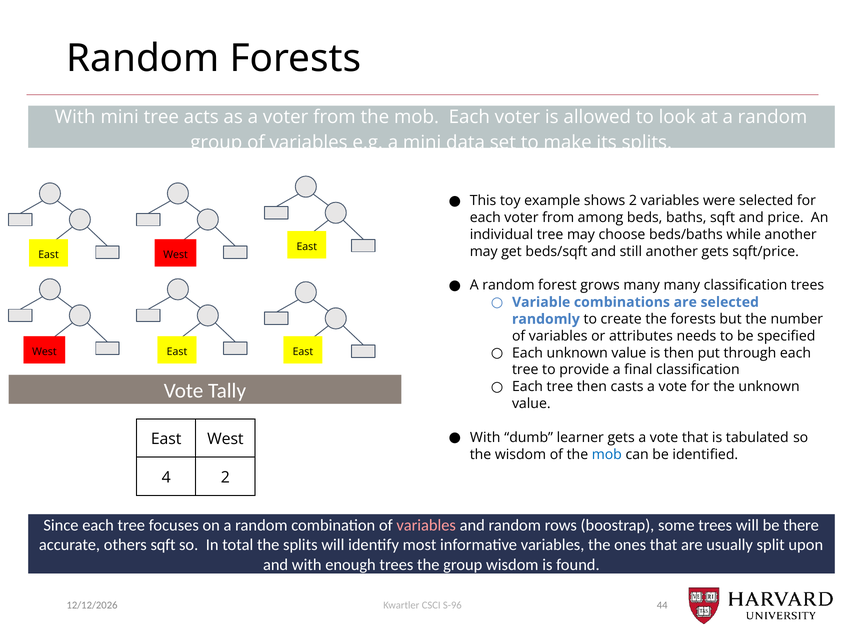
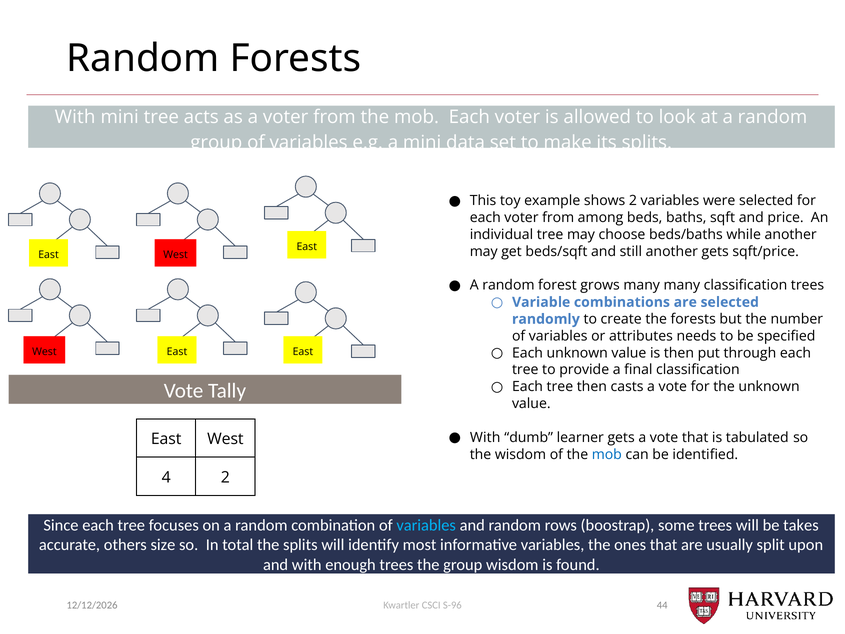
variables colour: pink -> light blue (426, 525)
there: there -> takes (801, 525)
others sqft: sqft -> size (163, 545)
